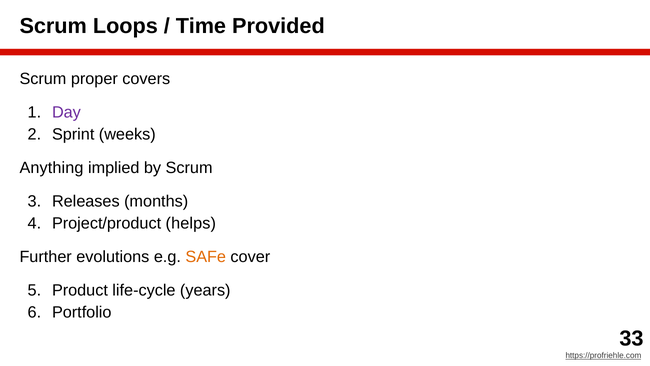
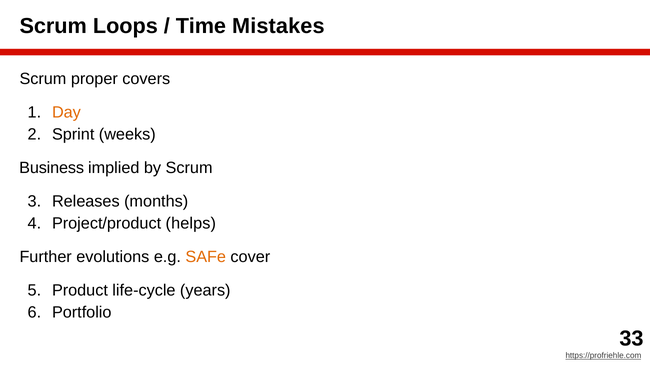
Provided: Provided -> Mistakes (278, 26)
Day colour: purple -> orange (66, 112)
Anything: Anything -> Business (52, 168)
